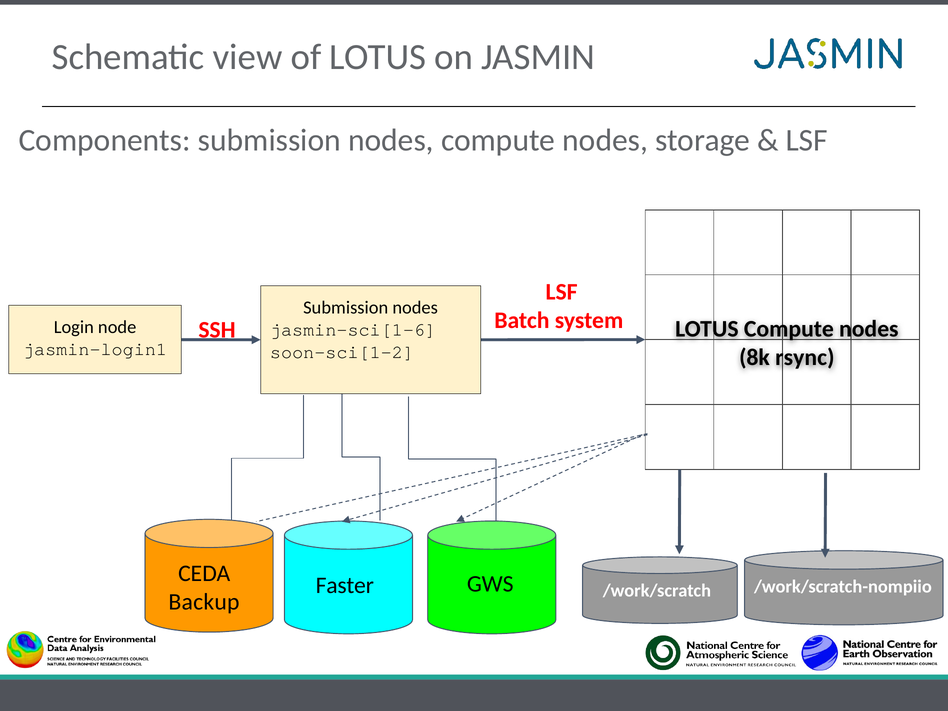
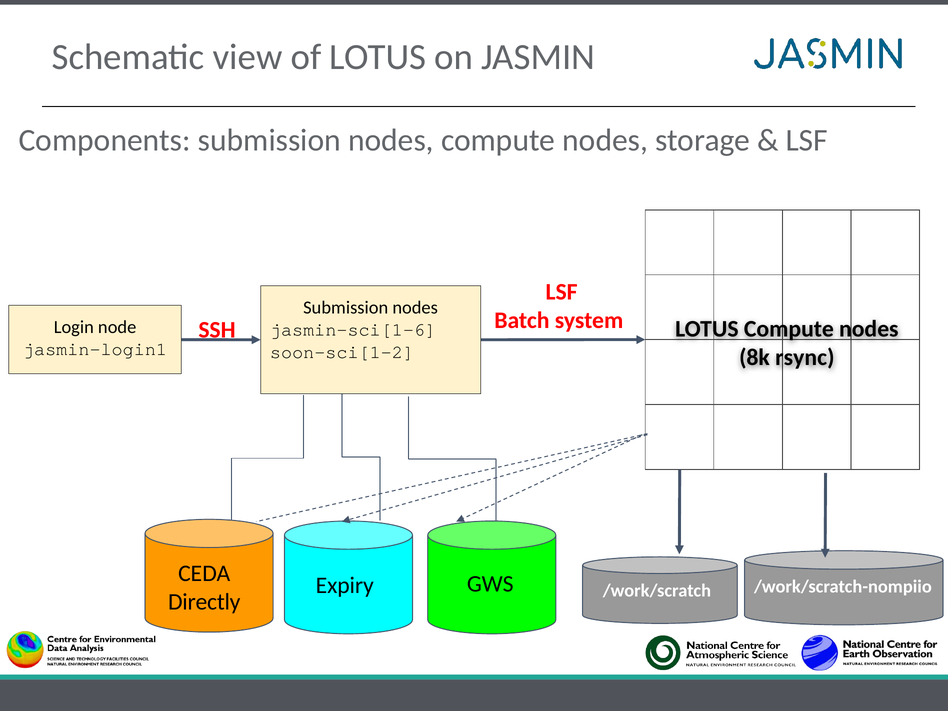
Faster: Faster -> Expiry (345, 585)
Backup: Backup -> Directly (204, 602)
